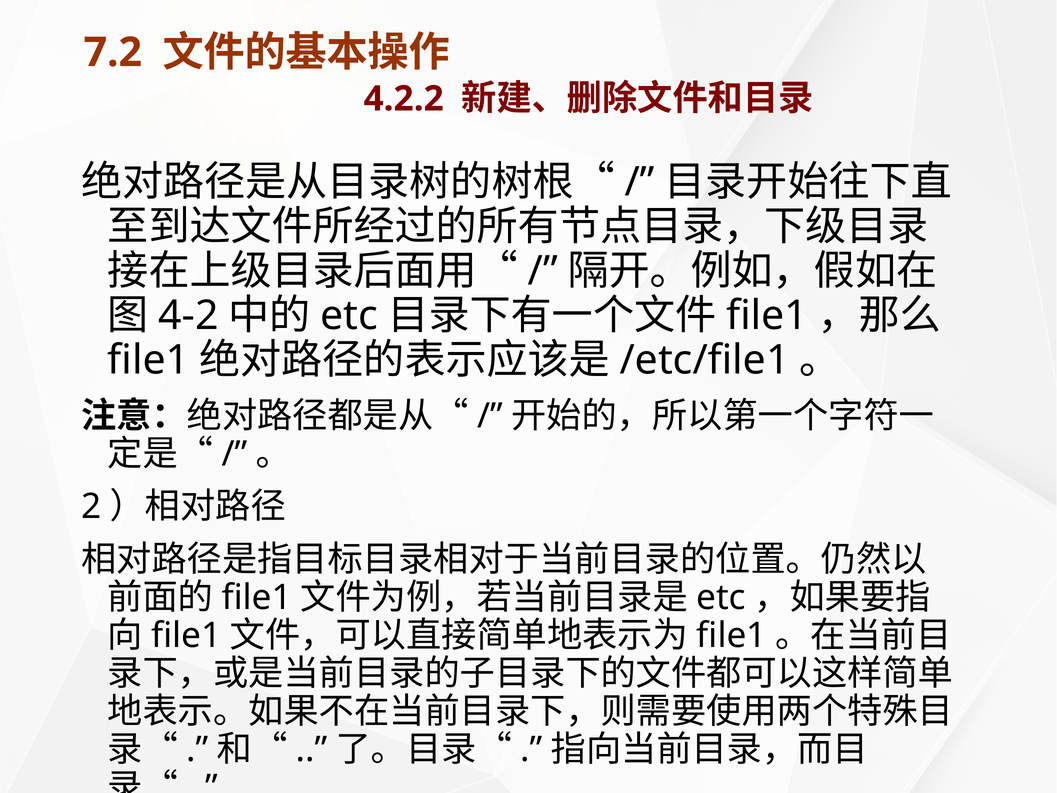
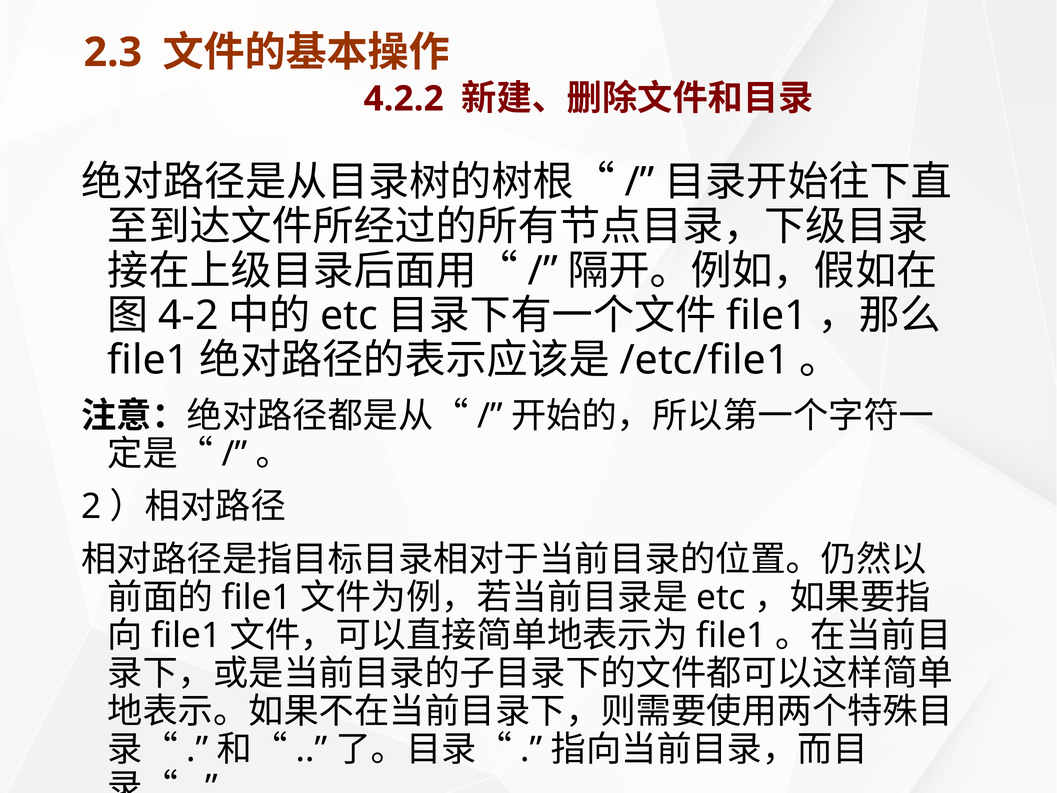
7.2: 7.2 -> 2.3 (113, 52)
